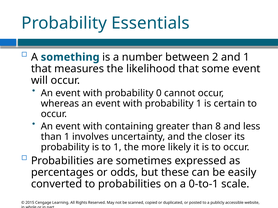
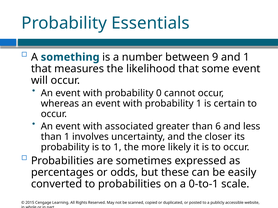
2: 2 -> 9 (215, 57)
containing: containing -> associated (129, 127)
8: 8 -> 6 (218, 127)
